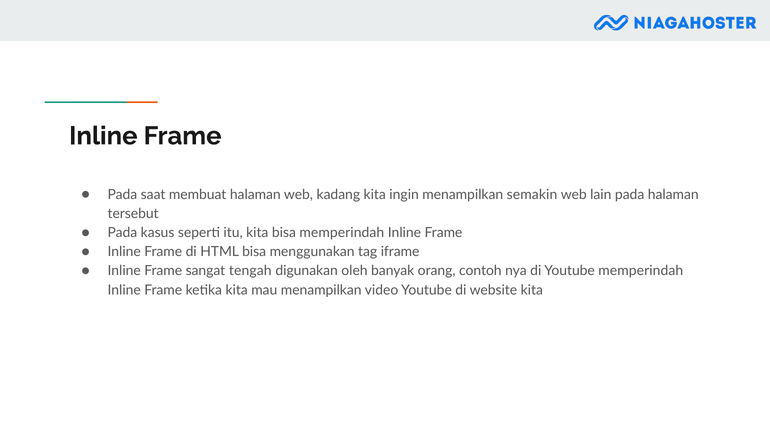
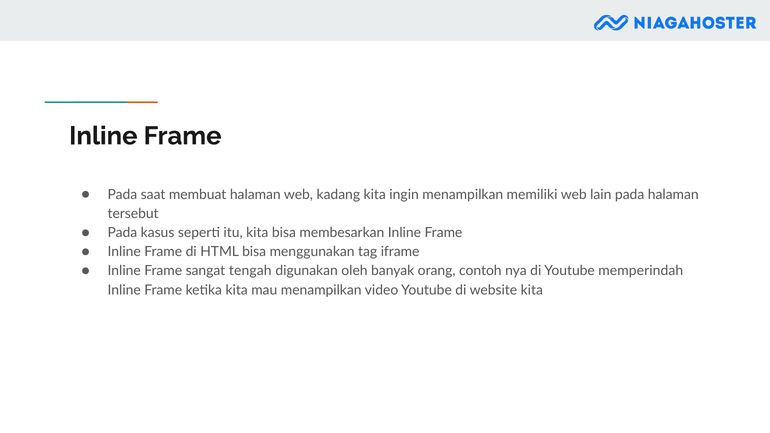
semakin: semakin -> memiliki (532, 195)
bisa memperindah: memperindah -> membesarkan (342, 233)
